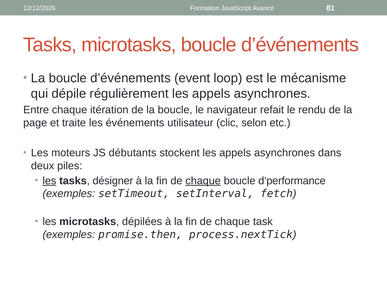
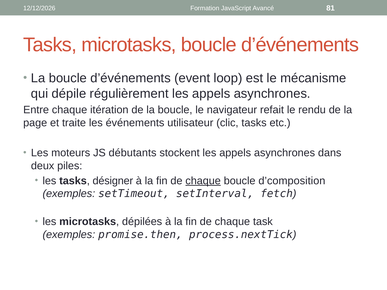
clic selon: selon -> tasks (254, 123)
les underline: present -> none (49, 181)
d’performance: d’performance -> d’composition (292, 181)
